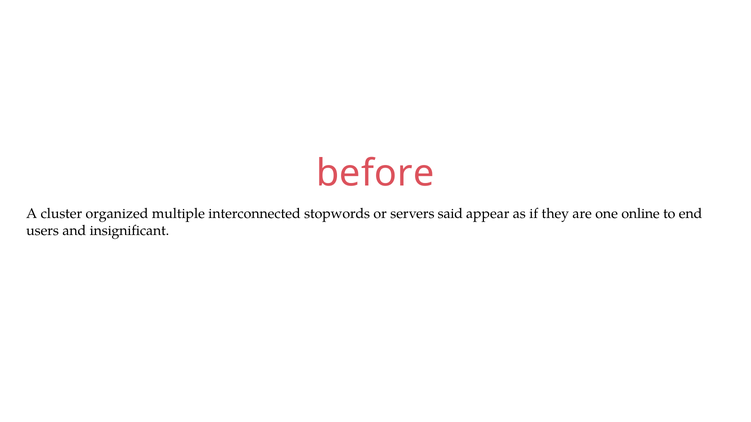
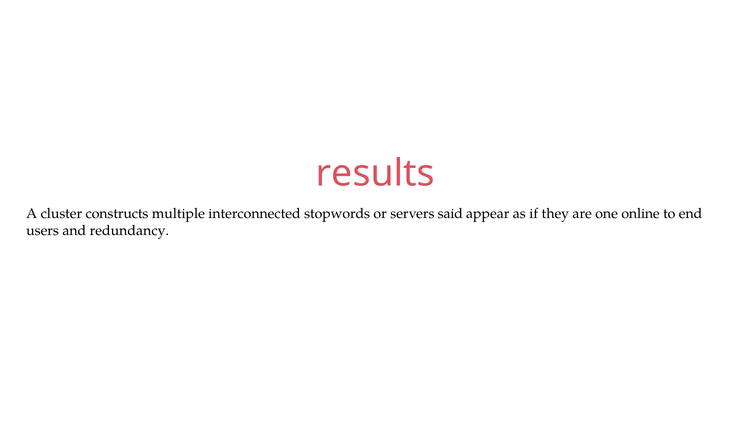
before: before -> results (375, 173)
organized: organized -> constructs (117, 214)
insignificant: insignificant -> redundancy (129, 231)
